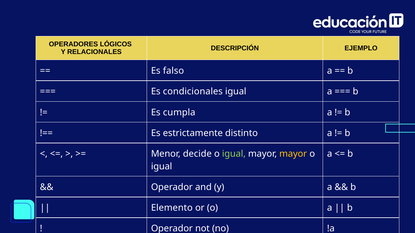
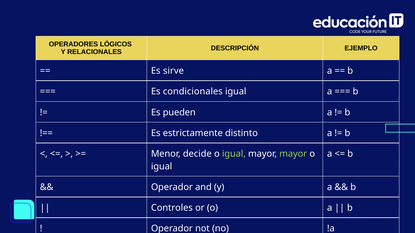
falso: falso -> sirve (173, 71)
cumpla: cumpla -> pueden (179, 113)
mayor colour: yellow -> light green (293, 154)
Elemento: Elemento -> Controles (172, 208)
